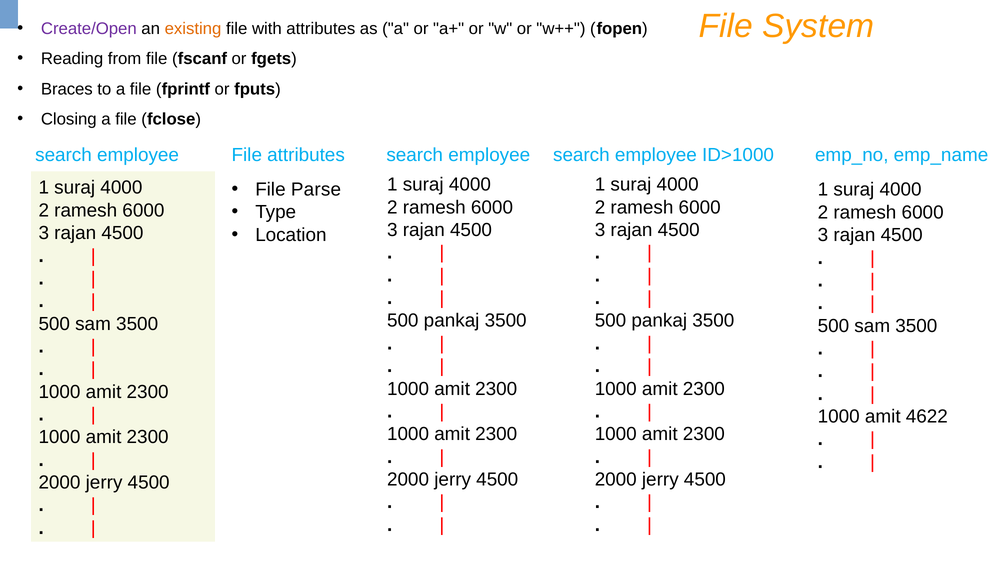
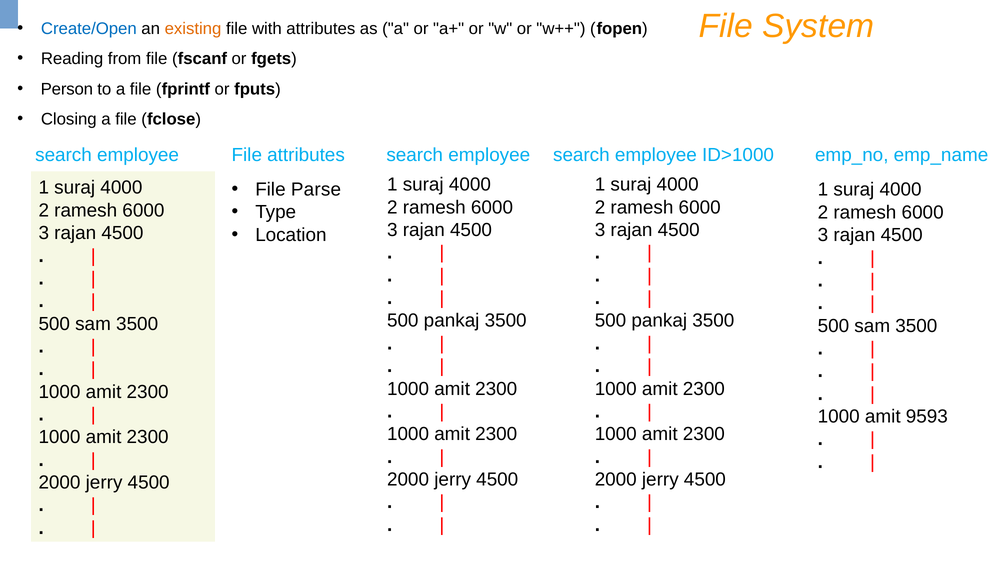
Create/Open colour: purple -> blue (89, 29)
Braces: Braces -> Person (67, 89)
4622: 4622 -> 9593 (927, 417)
